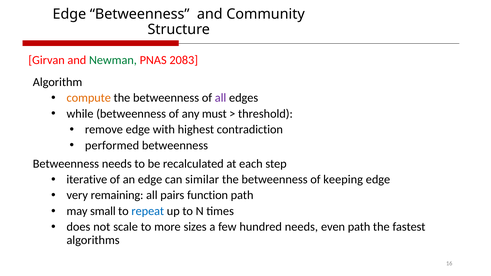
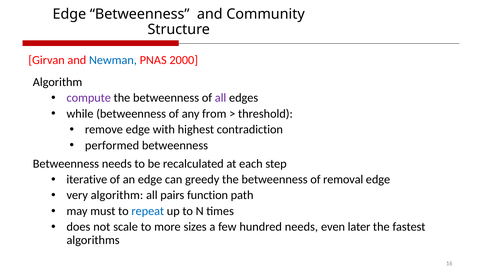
Newman colour: green -> blue (113, 60)
2083: 2083 -> 2000 (184, 60)
compute colour: orange -> purple (89, 98)
must: must -> from (214, 114)
similar: similar -> greedy (202, 180)
keeping: keeping -> removal (343, 180)
very remaining: remaining -> algorithm (117, 195)
small: small -> must (103, 211)
even path: path -> later (359, 227)
